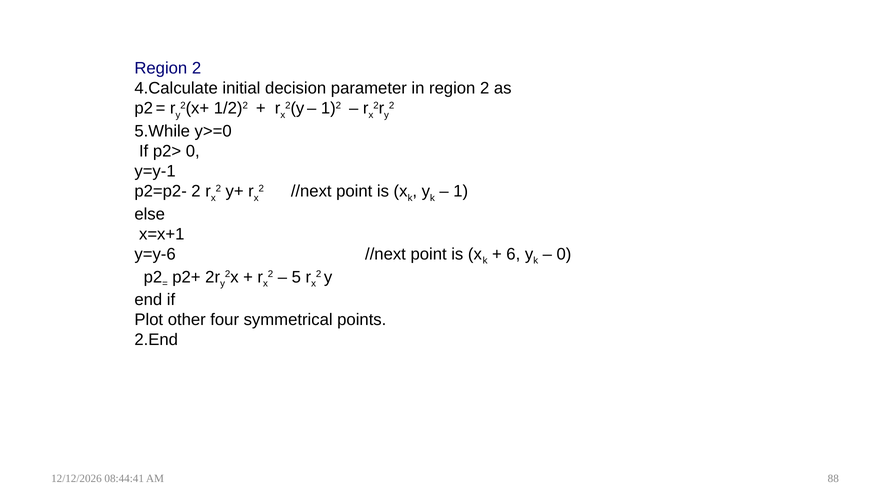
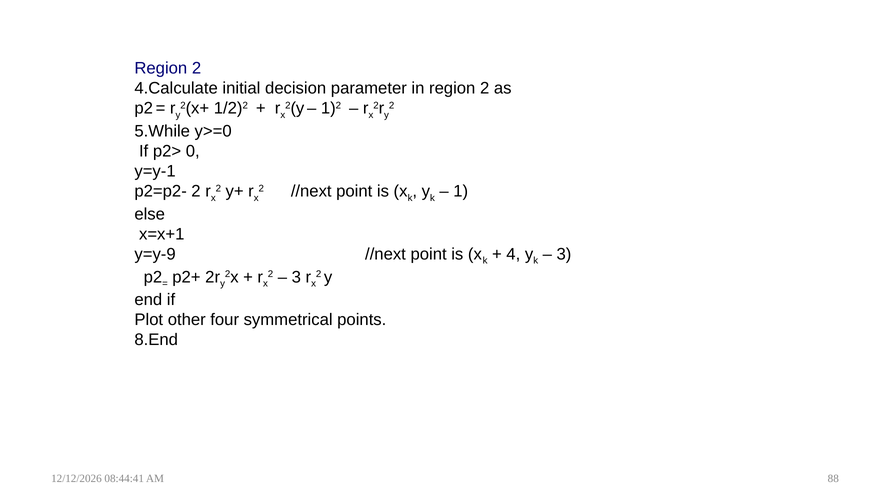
y=y-6: y=y-6 -> y=y-9 (155, 254)
6: 6 -> 4 (513, 254)
0: 0 -> 3 (564, 254)
5: 5 -> 3 (296, 277)
2.End: 2.End -> 8.End (156, 340)
